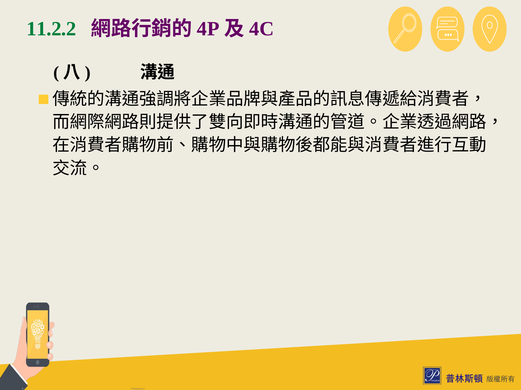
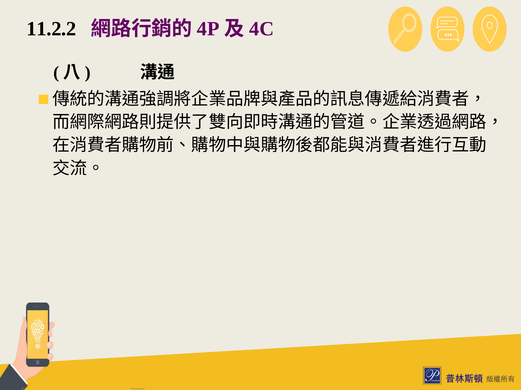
11.2.2 colour: green -> black (51, 29)
